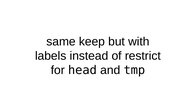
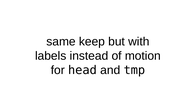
restrict: restrict -> motion (143, 56)
